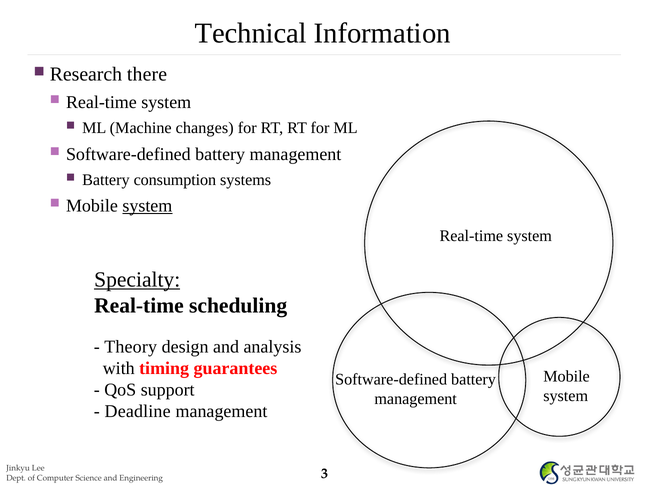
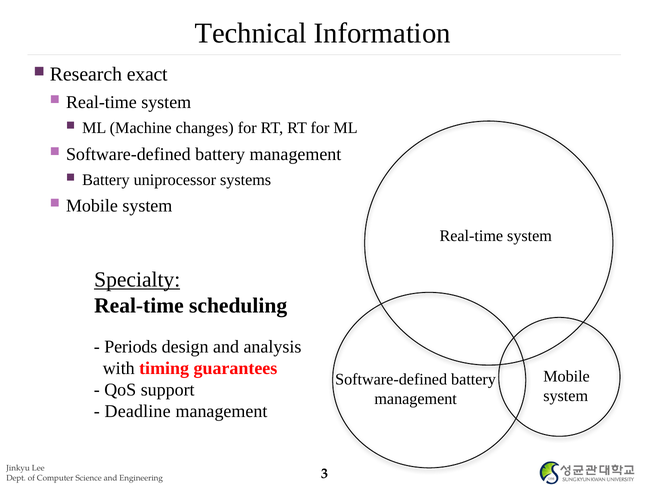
there: there -> exact (147, 74)
consumption: consumption -> uniprocessor (175, 180)
system underline: present -> none (147, 206)
Theory: Theory -> Periods (131, 346)
